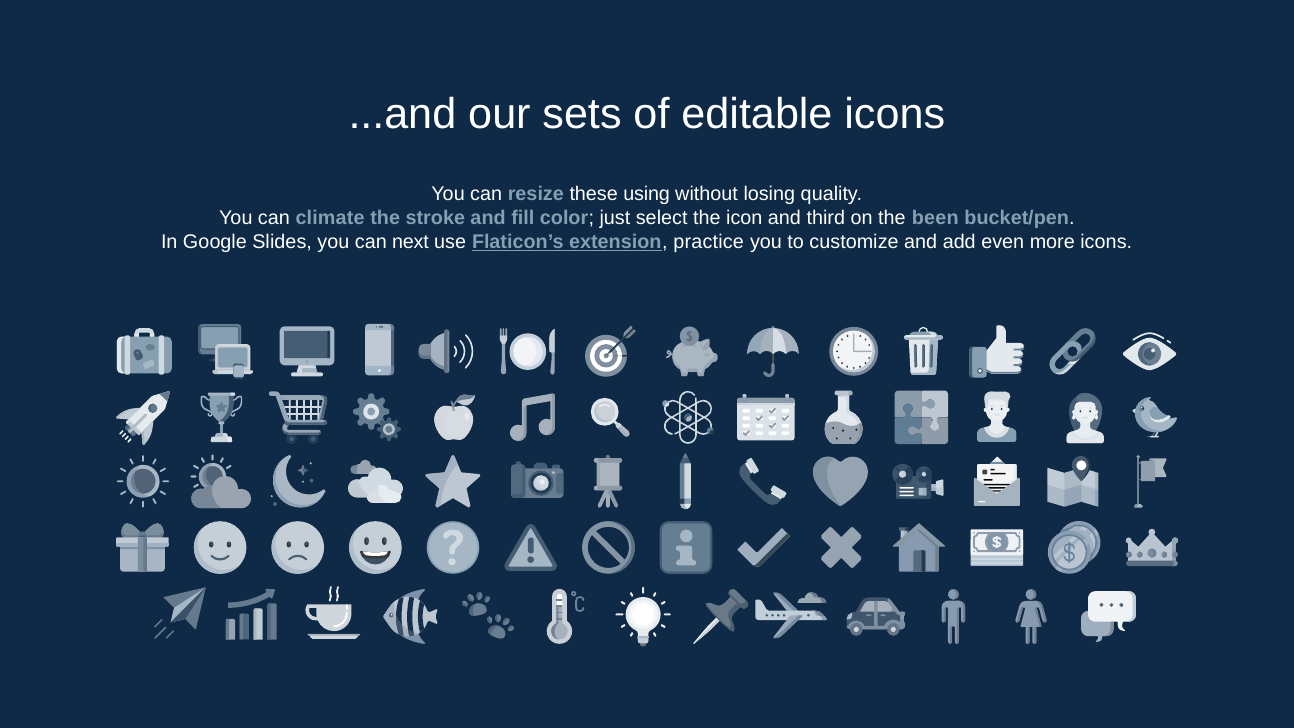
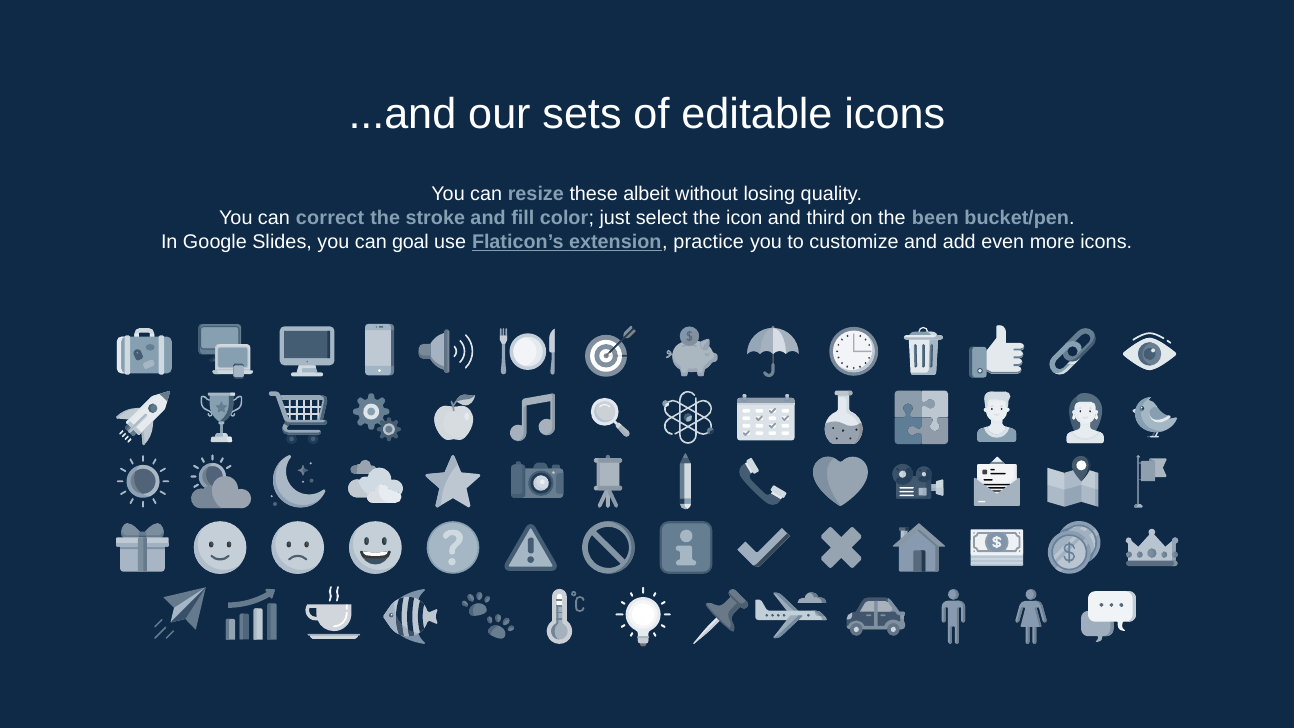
using: using -> albeit (647, 194)
climate: climate -> correct (330, 218)
next: next -> goal (410, 242)
